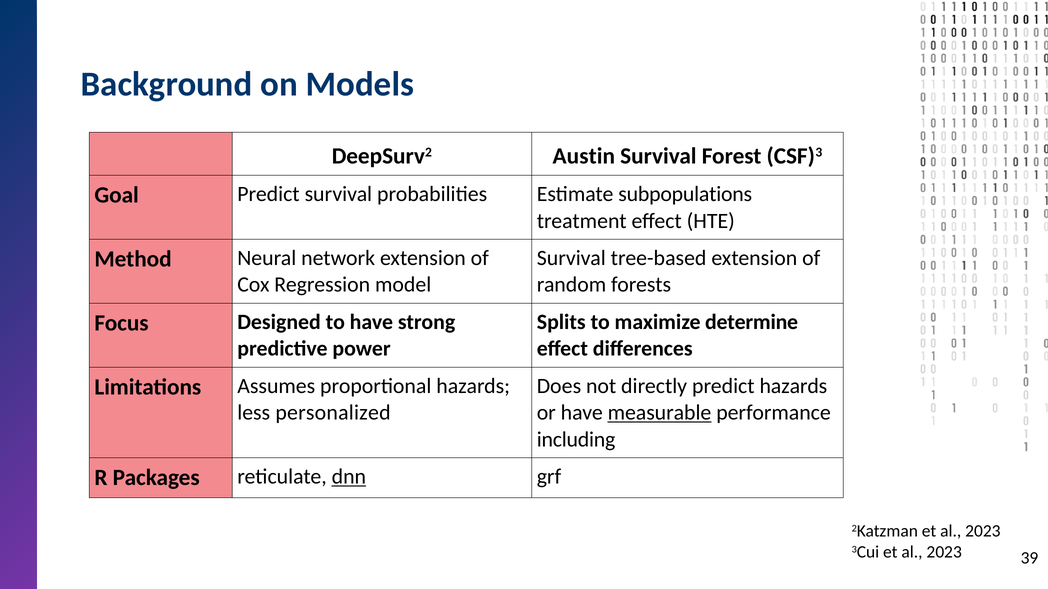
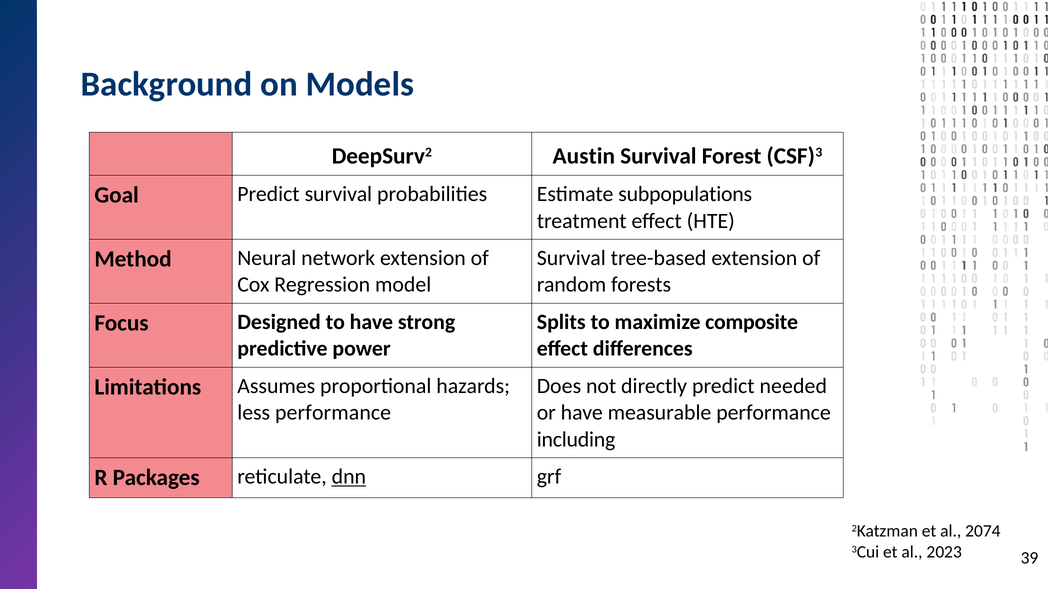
determine: determine -> composite (752, 322)
predict hazards: hazards -> needed (793, 386)
less personalized: personalized -> performance (333, 413)
measurable underline: present -> none (660, 413)
2Katzman et al 2023: 2023 -> 2074 (983, 531)
